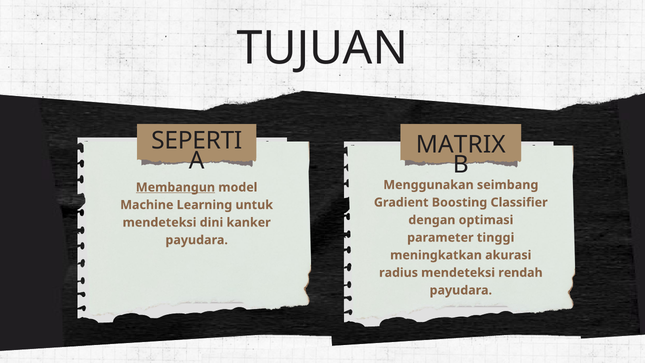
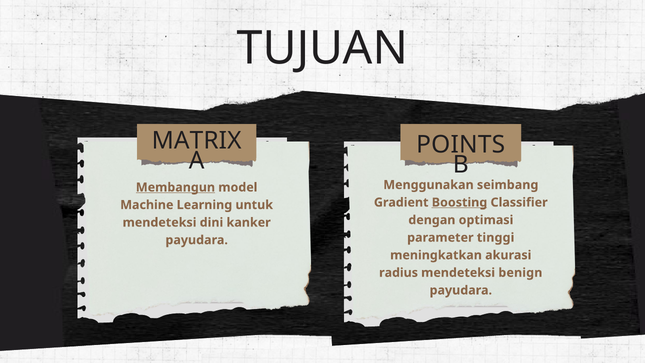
SEPERTI: SEPERTI -> MATRIX (197, 140)
MATRIX: MATRIX -> POINTS (461, 144)
Boosting underline: none -> present (459, 202)
rendah: rendah -> benign (520, 273)
